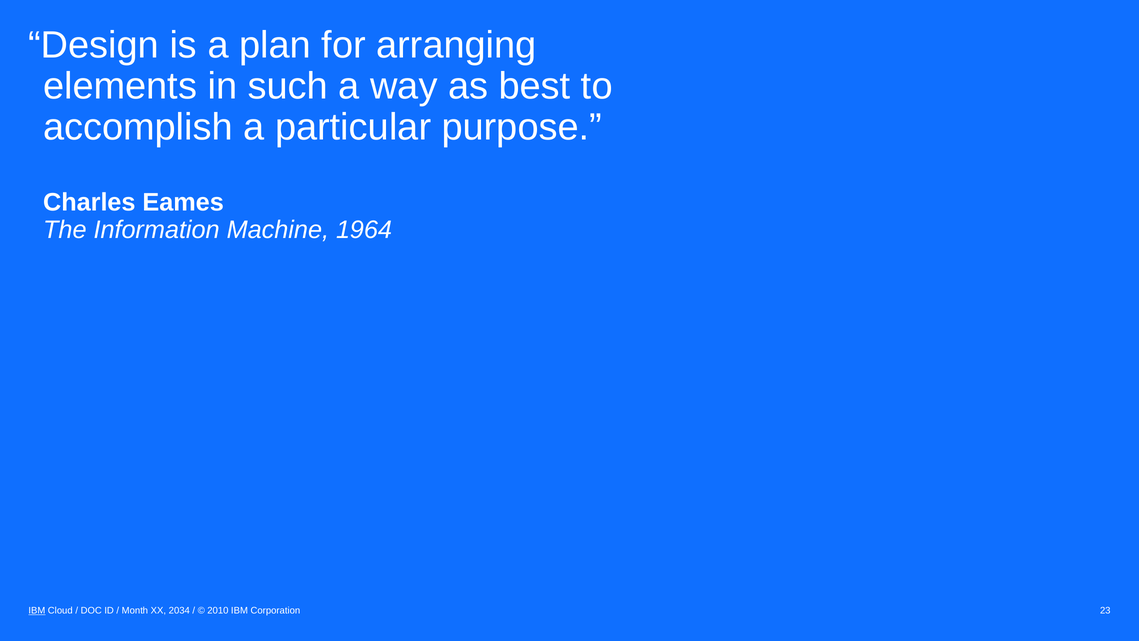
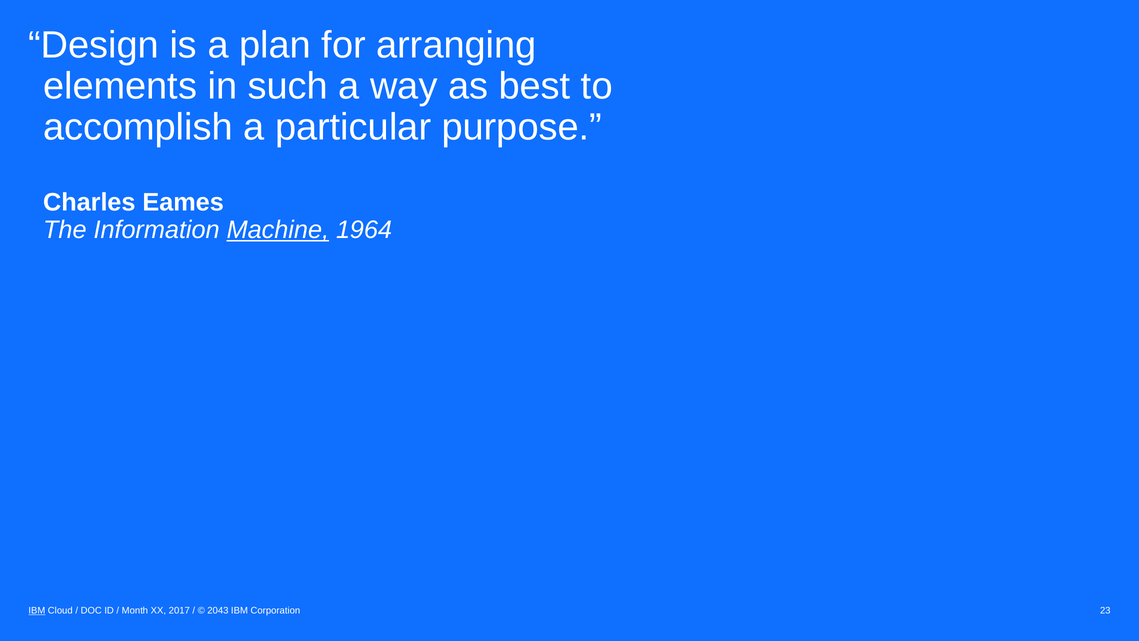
Machine underline: none -> present (278, 230)
2034: 2034 -> 2017 (179, 610)
2010: 2010 -> 2043 (218, 610)
